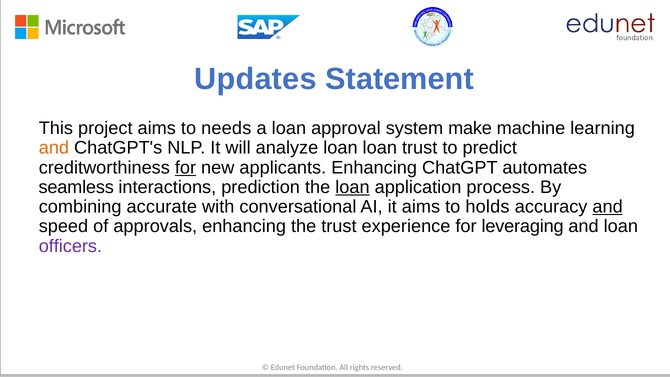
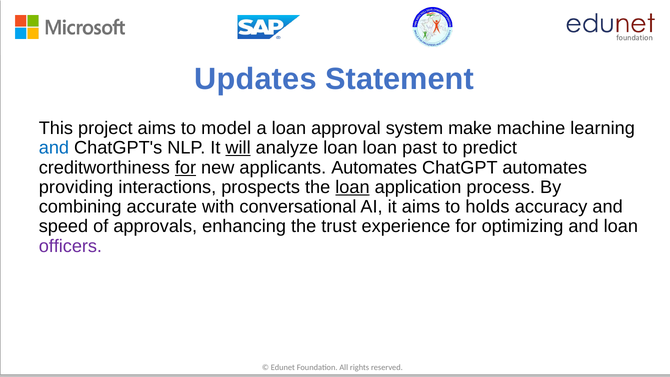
needs: needs -> model (226, 128)
and colour: orange -> blue (54, 148)
will underline: none -> present (238, 148)
loan trust: trust -> past (420, 148)
applicants Enhancing: Enhancing -> Automates (374, 167)
seamless: seamless -> providing (76, 187)
prediction: prediction -> prospects (261, 187)
and underline: present -> none (608, 207)
leveraging: leveraging -> optimizing (522, 226)
